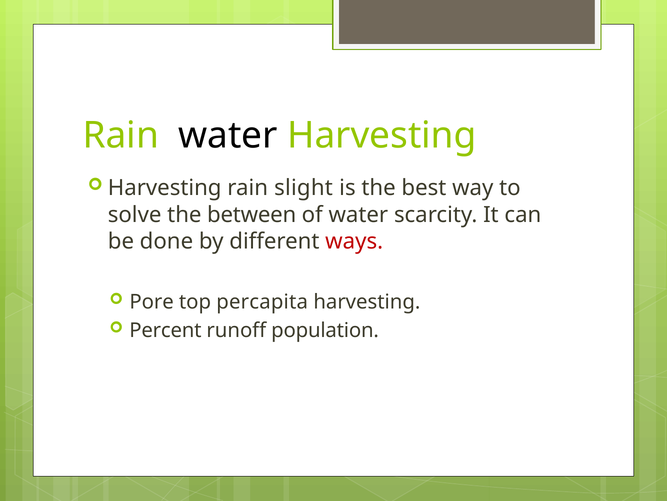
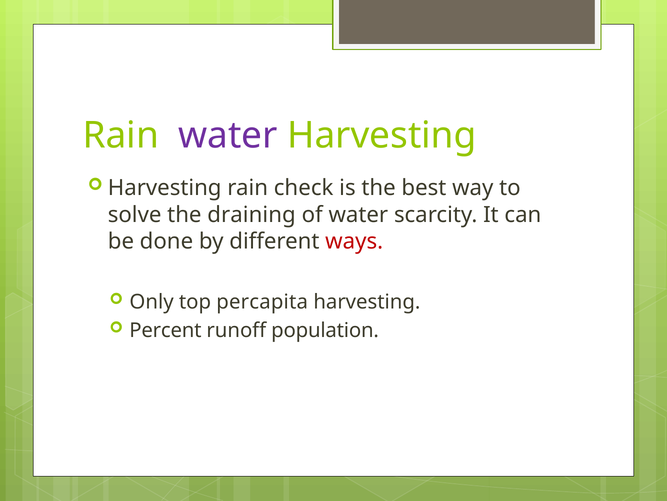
water colour: black -> purple (228, 135)
slight: slight -> check (304, 188)
between: between -> draining (252, 214)
Pore: Pore -> Only (152, 302)
